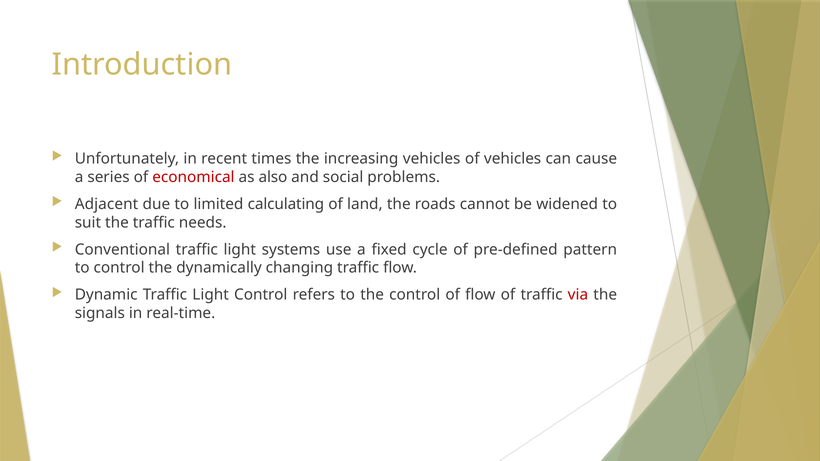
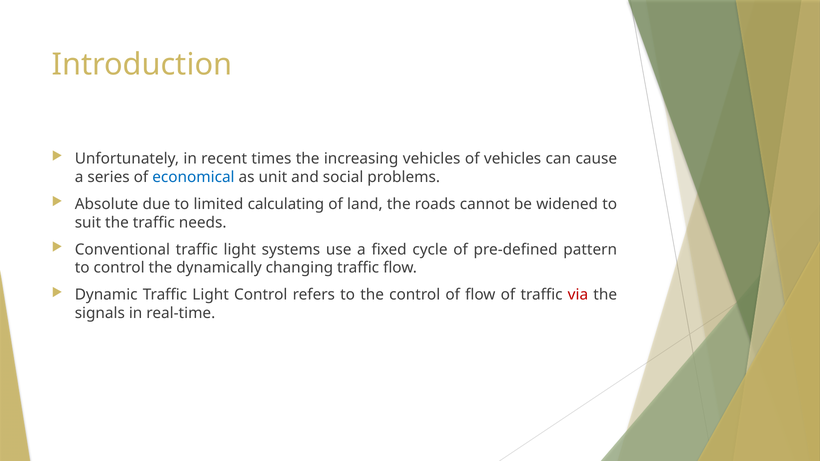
economical colour: red -> blue (193, 177)
also: also -> unit (273, 177)
Adjacent: Adjacent -> Absolute (107, 204)
